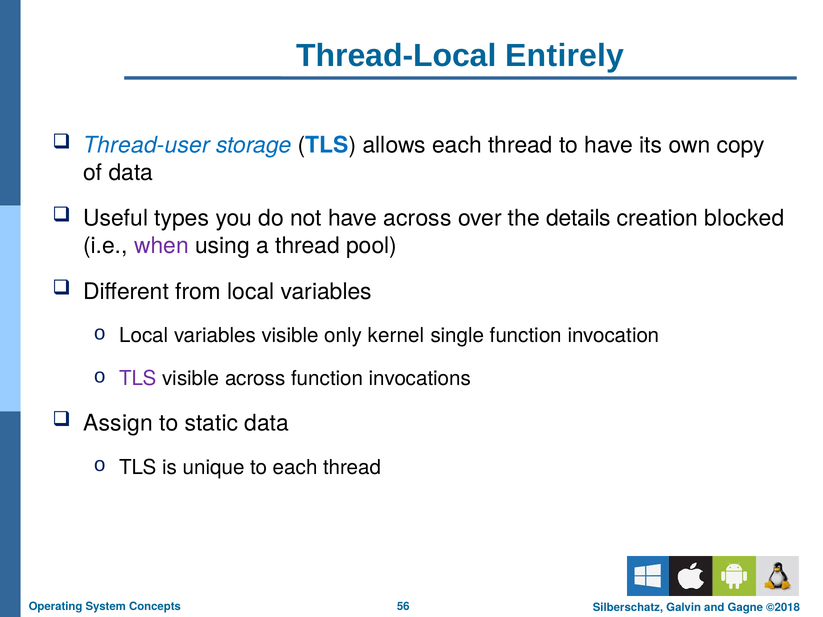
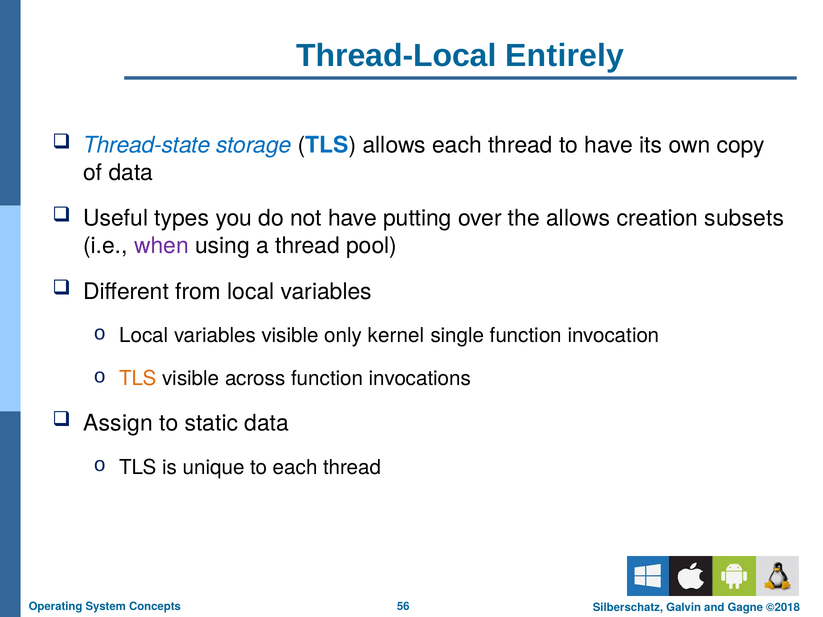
Thread-user: Thread-user -> Thread-state (147, 145)
have across: across -> putting (417, 218)
the details: details -> allows (578, 218)
blocked: blocked -> subsets (744, 218)
TLS colour: purple -> orange (138, 379)
